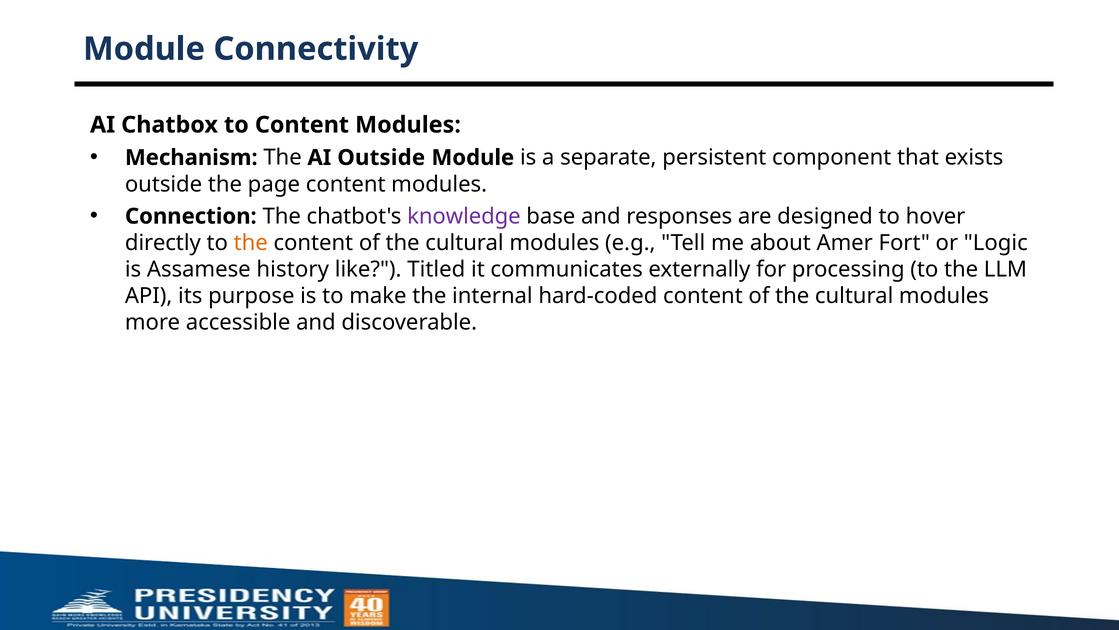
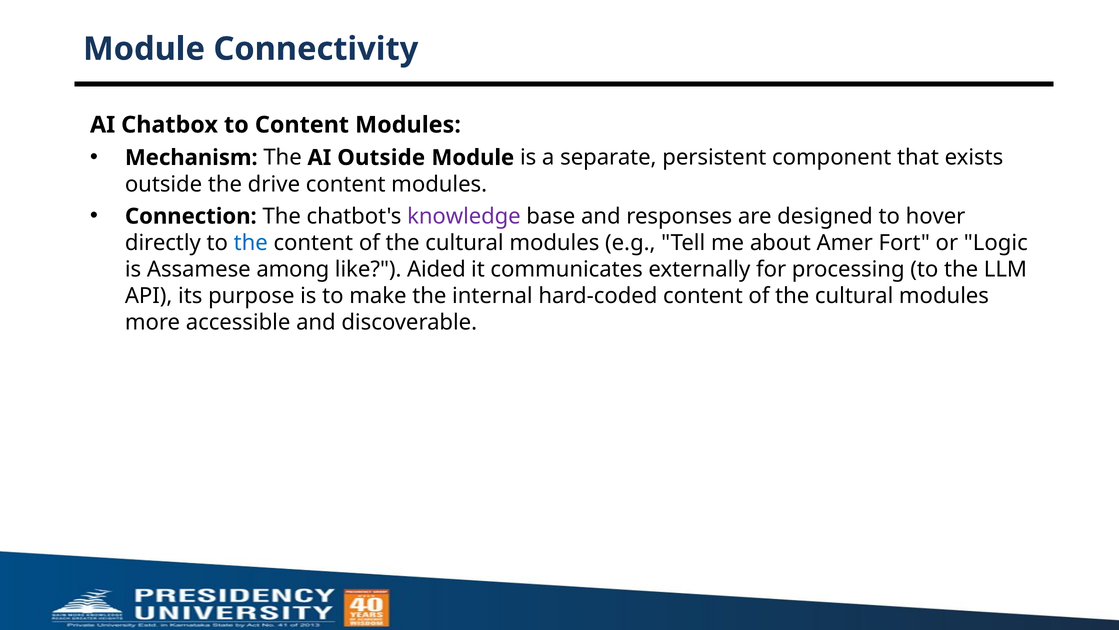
page: page -> drive (274, 184)
the colour: orange -> blue (251, 243)
history: history -> among (293, 269)
Titled: Titled -> Aided (436, 269)
